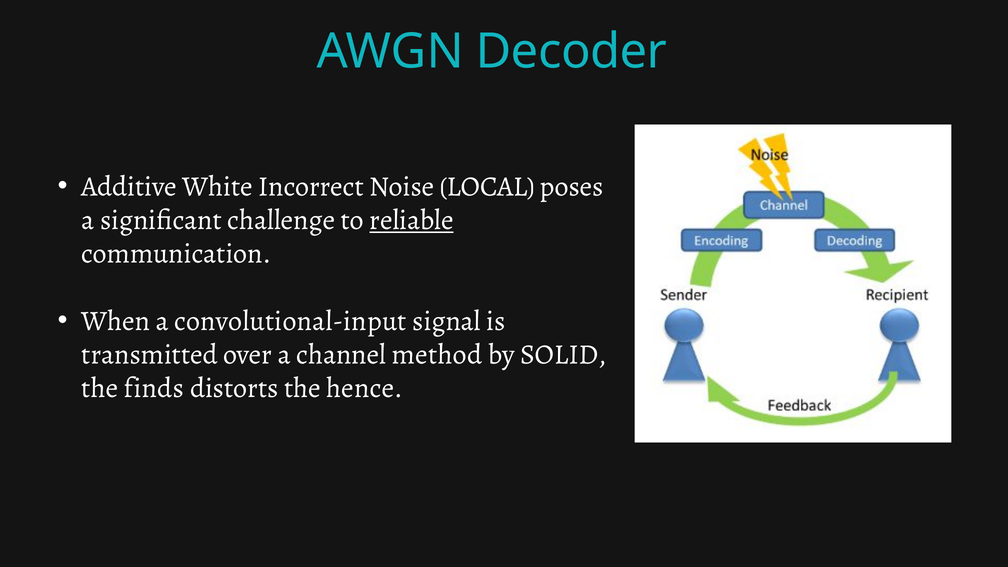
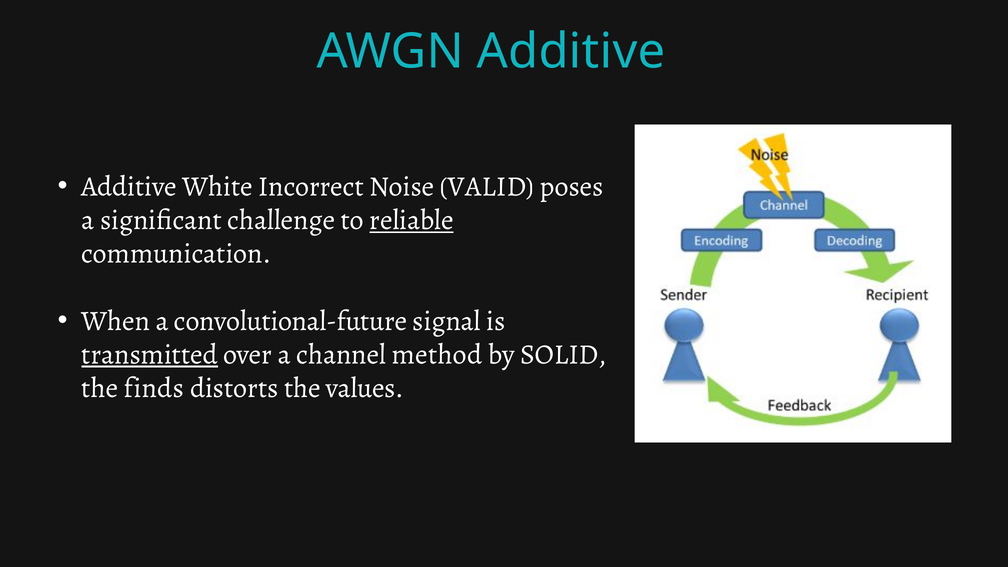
AWGN Decoder: Decoder -> Additive (571, 52)
LOCAL: LOCAL -> VALID (487, 186)
convolutional-input: convolutional-input -> convolutional-future (291, 321)
transmitted underline: none -> present (150, 354)
hence: hence -> values (365, 388)
